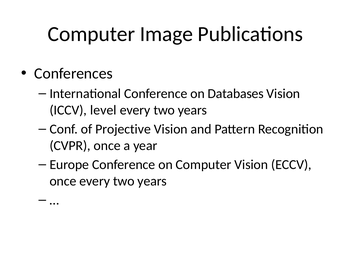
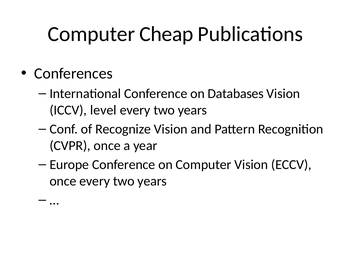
Image: Image -> Cheap (166, 34)
Projective: Projective -> Recognize (123, 129)
